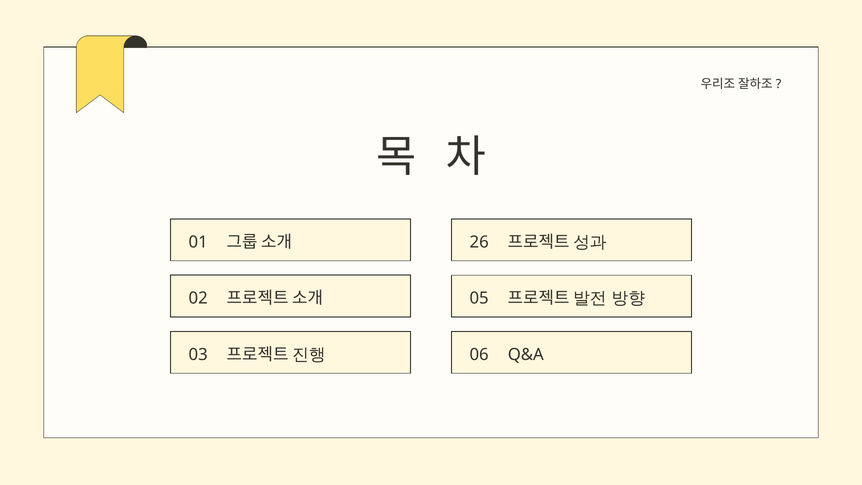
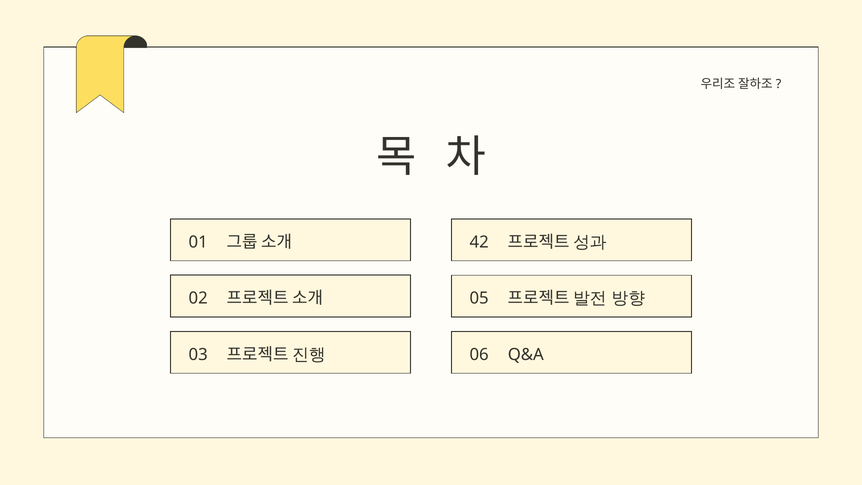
26: 26 -> 42 (479, 242)
